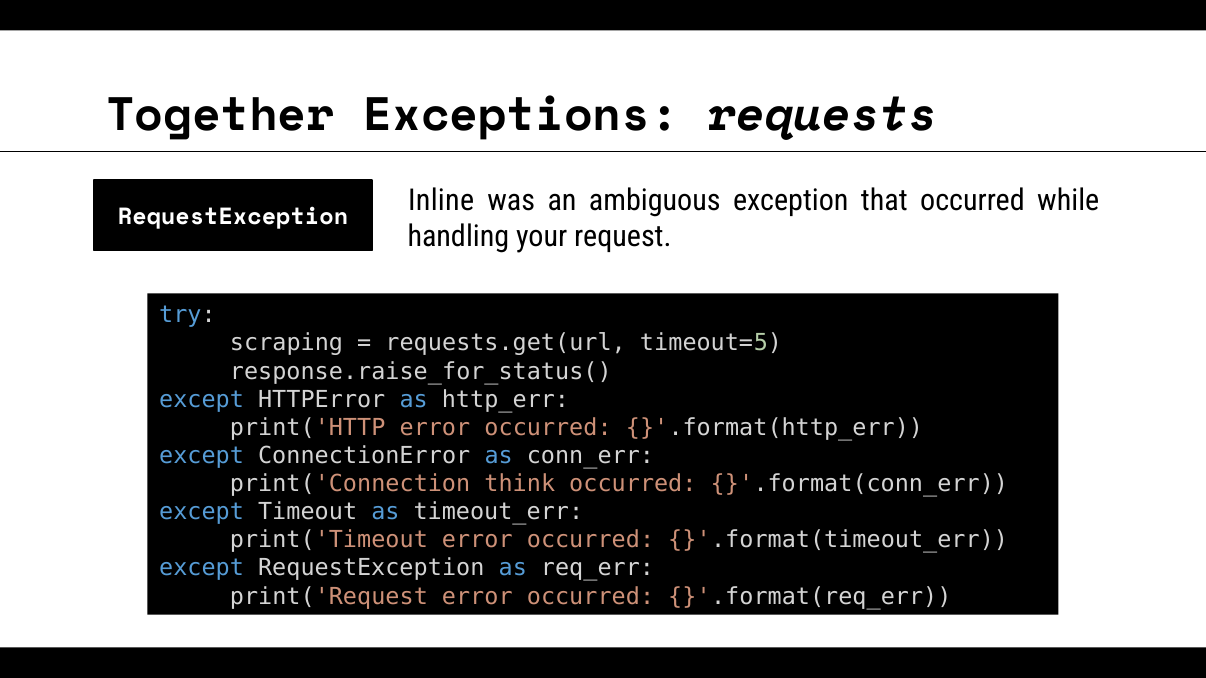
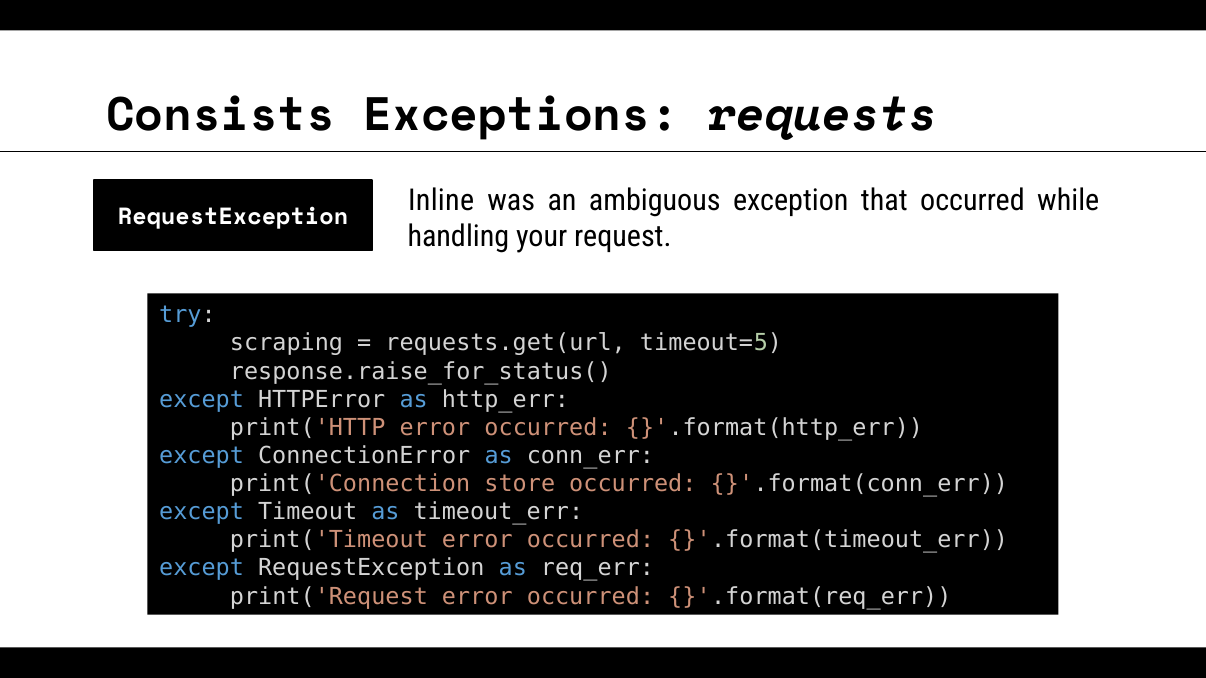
Together: Together -> Consists (221, 115)
think: think -> store (520, 484)
